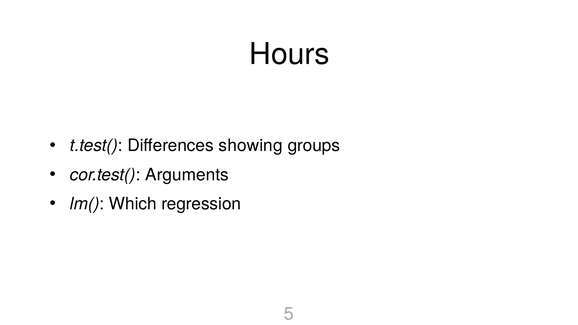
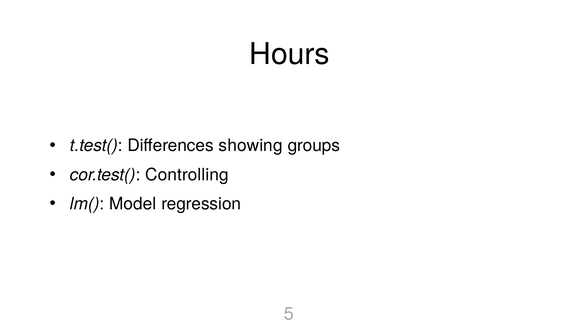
Arguments: Arguments -> Controlling (187, 175)
Which: Which -> Model (133, 204)
